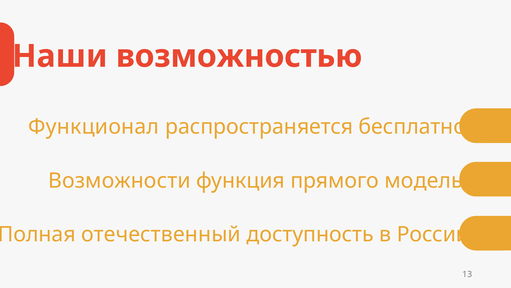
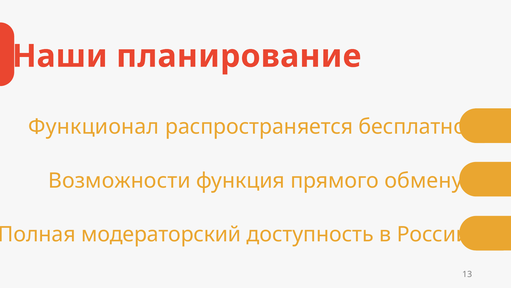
возможностью: возможностью -> планирование (239, 56)
модель: модель -> обмену (424, 180)
отечественный: отечественный -> модераторский (161, 234)
